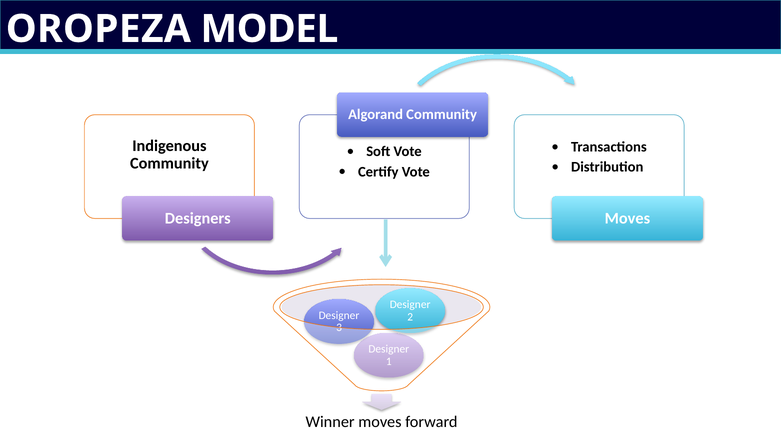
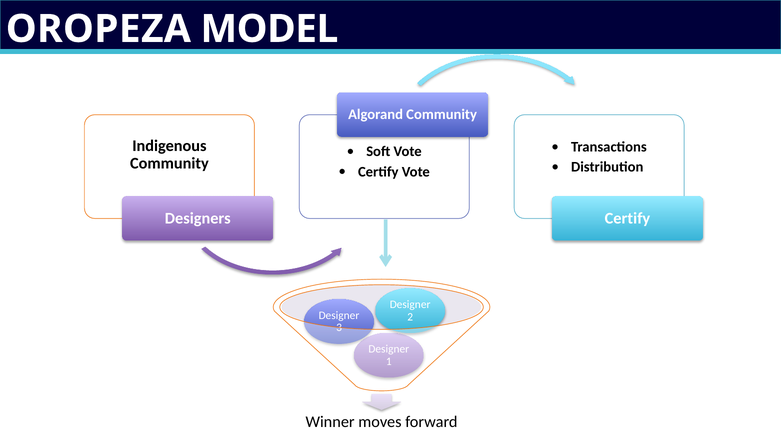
Moves: Moves -> Certify (627, 219)
